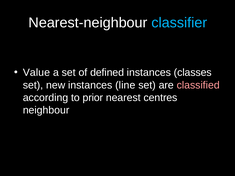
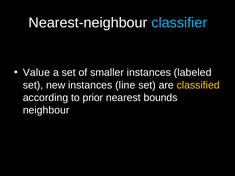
defined: defined -> smaller (107, 73)
classes: classes -> labeled (193, 73)
classified colour: pink -> yellow (198, 85)
centres: centres -> bounds (161, 98)
